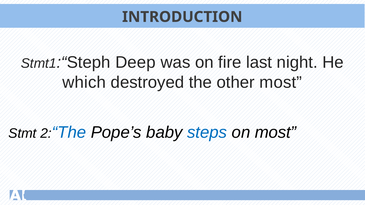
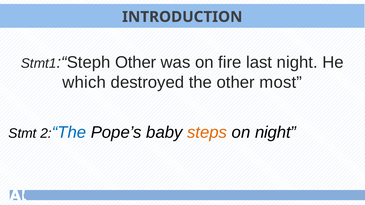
Deep: Deep -> Other (136, 62)
steps colour: blue -> orange (207, 133)
on most: most -> night (276, 133)
